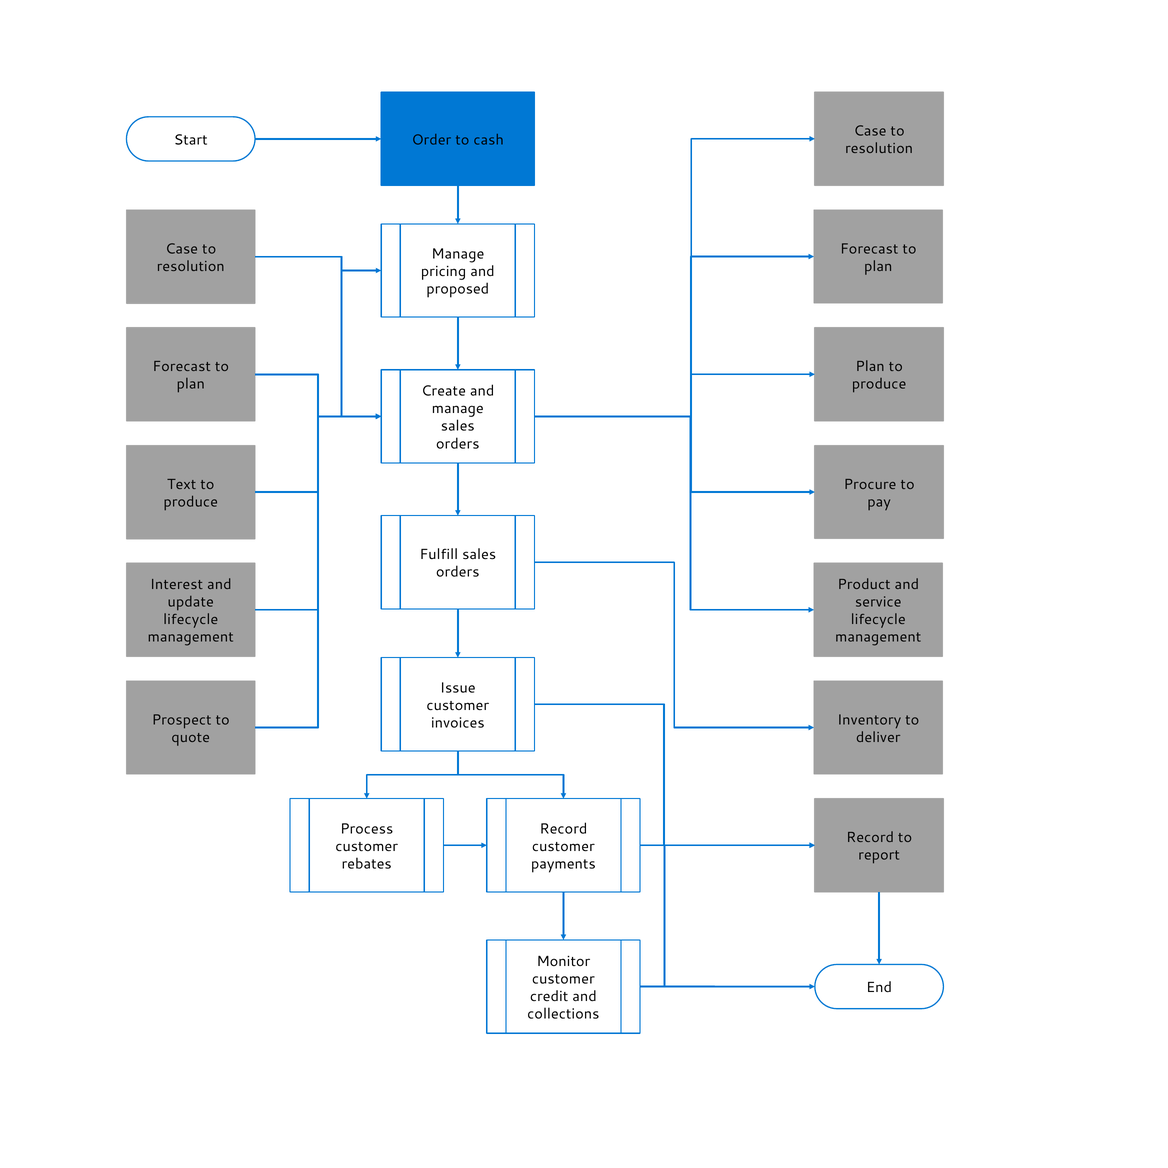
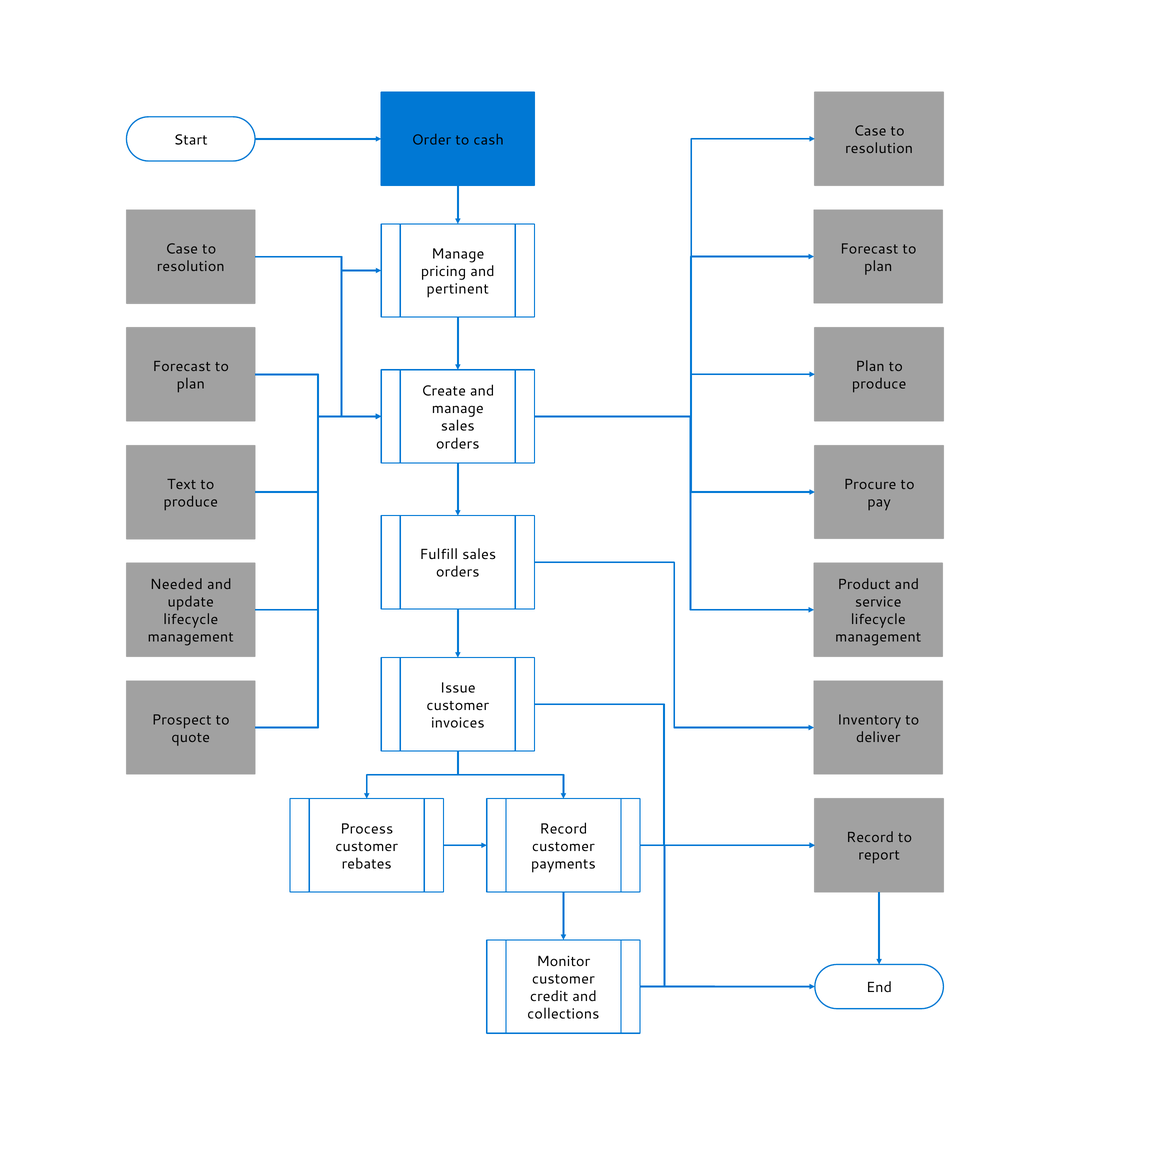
proposed: proposed -> pertinent (458, 289)
Interest: Interest -> Needed (176, 585)
